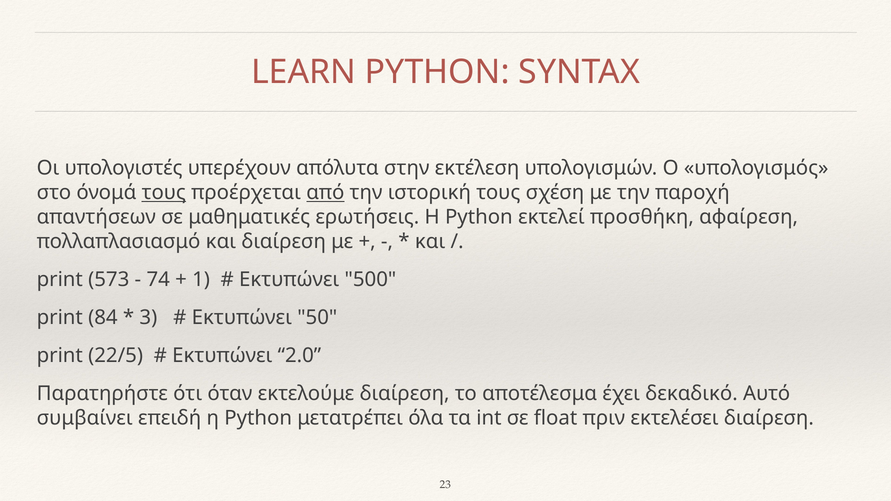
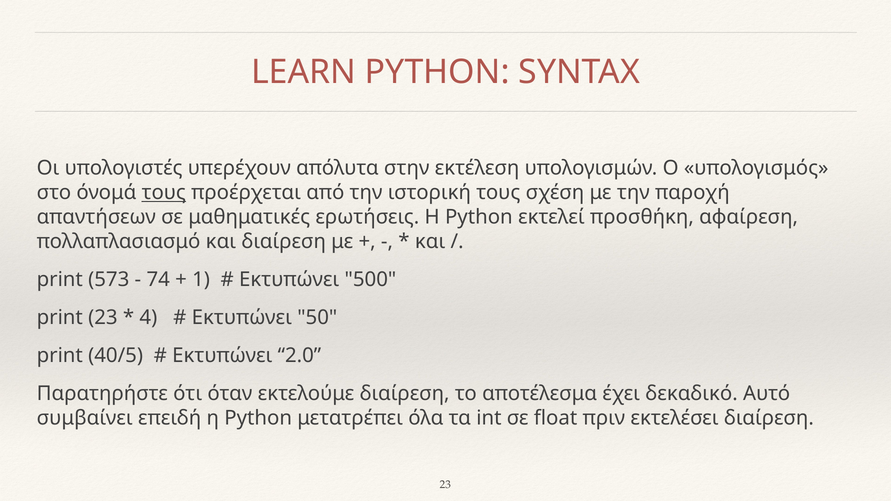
από underline: present -> none (325, 193)
print 84: 84 -> 23 (103, 318)
3: 3 -> 4 (148, 318)
22/5: 22/5 -> 40/5 (116, 356)
